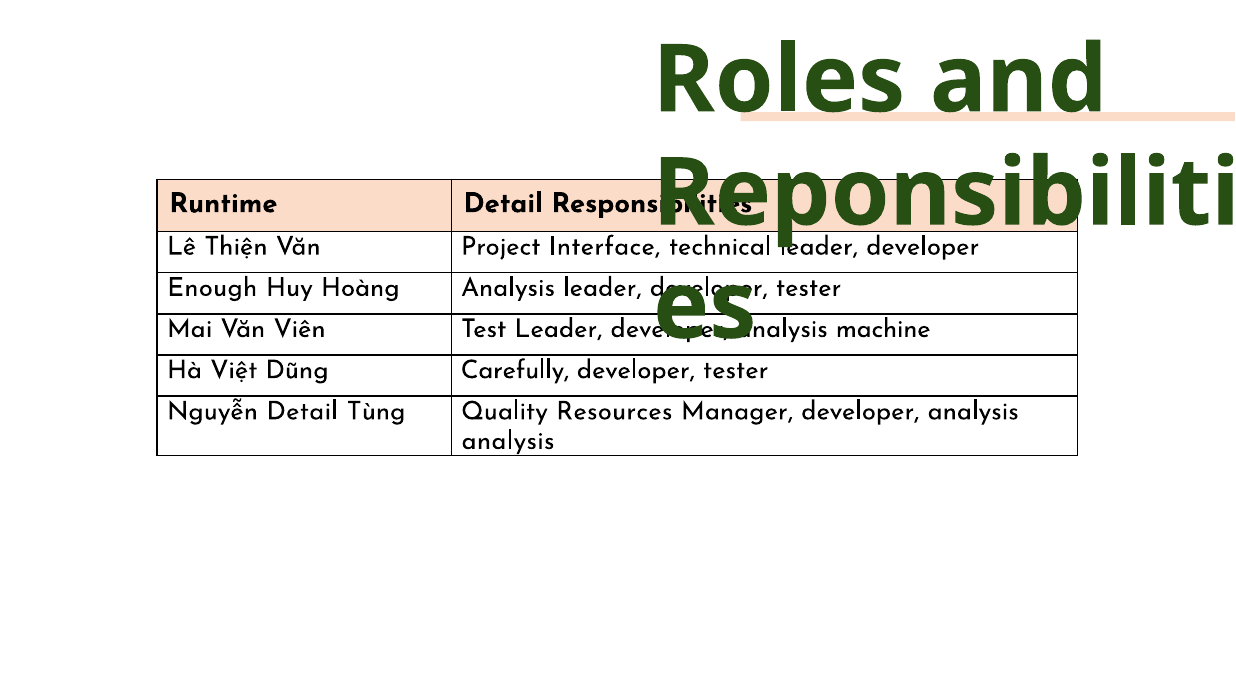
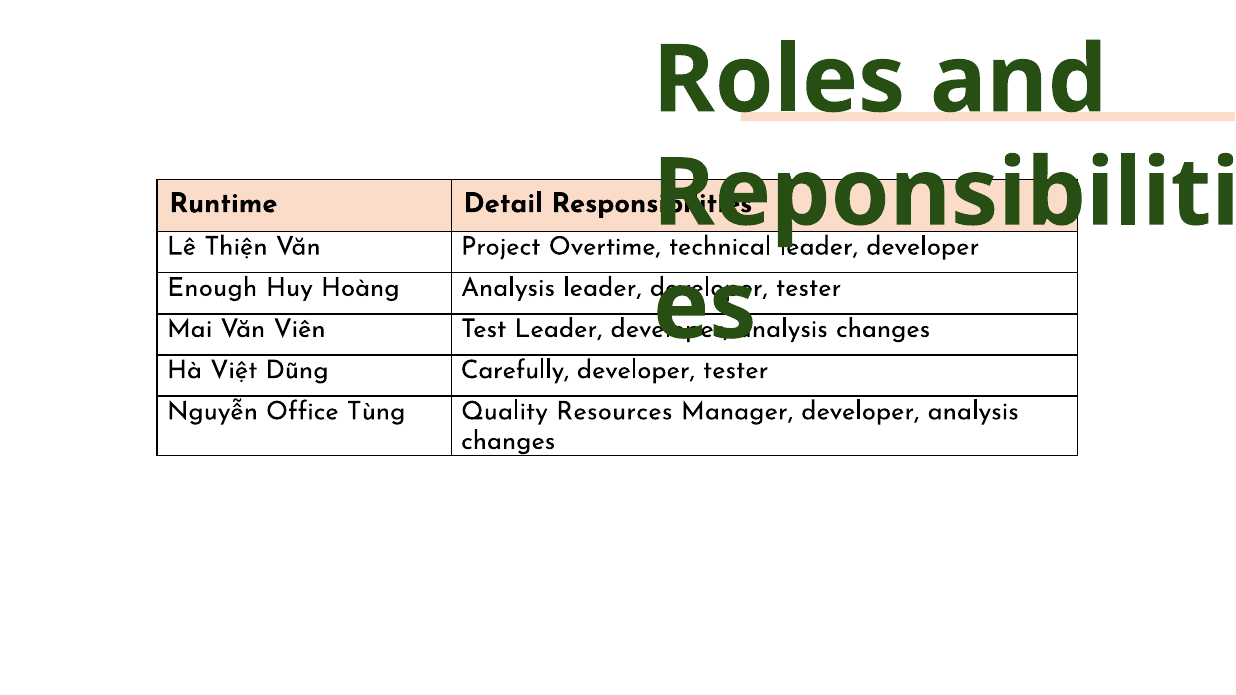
Interface: Interface -> Overtime (605, 246)
machine: machine -> changes (883, 329)
Nguyễn Detail: Detail -> Office (302, 411)
analysis: analysis -> changes (508, 441)
